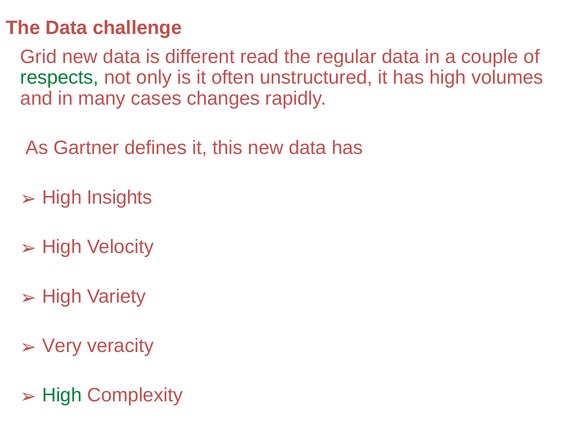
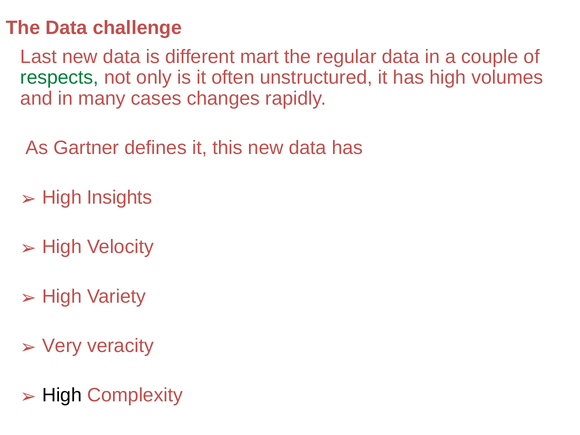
Grid: Grid -> Last (39, 57)
read: read -> mart (259, 57)
High colour: green -> black (62, 395)
